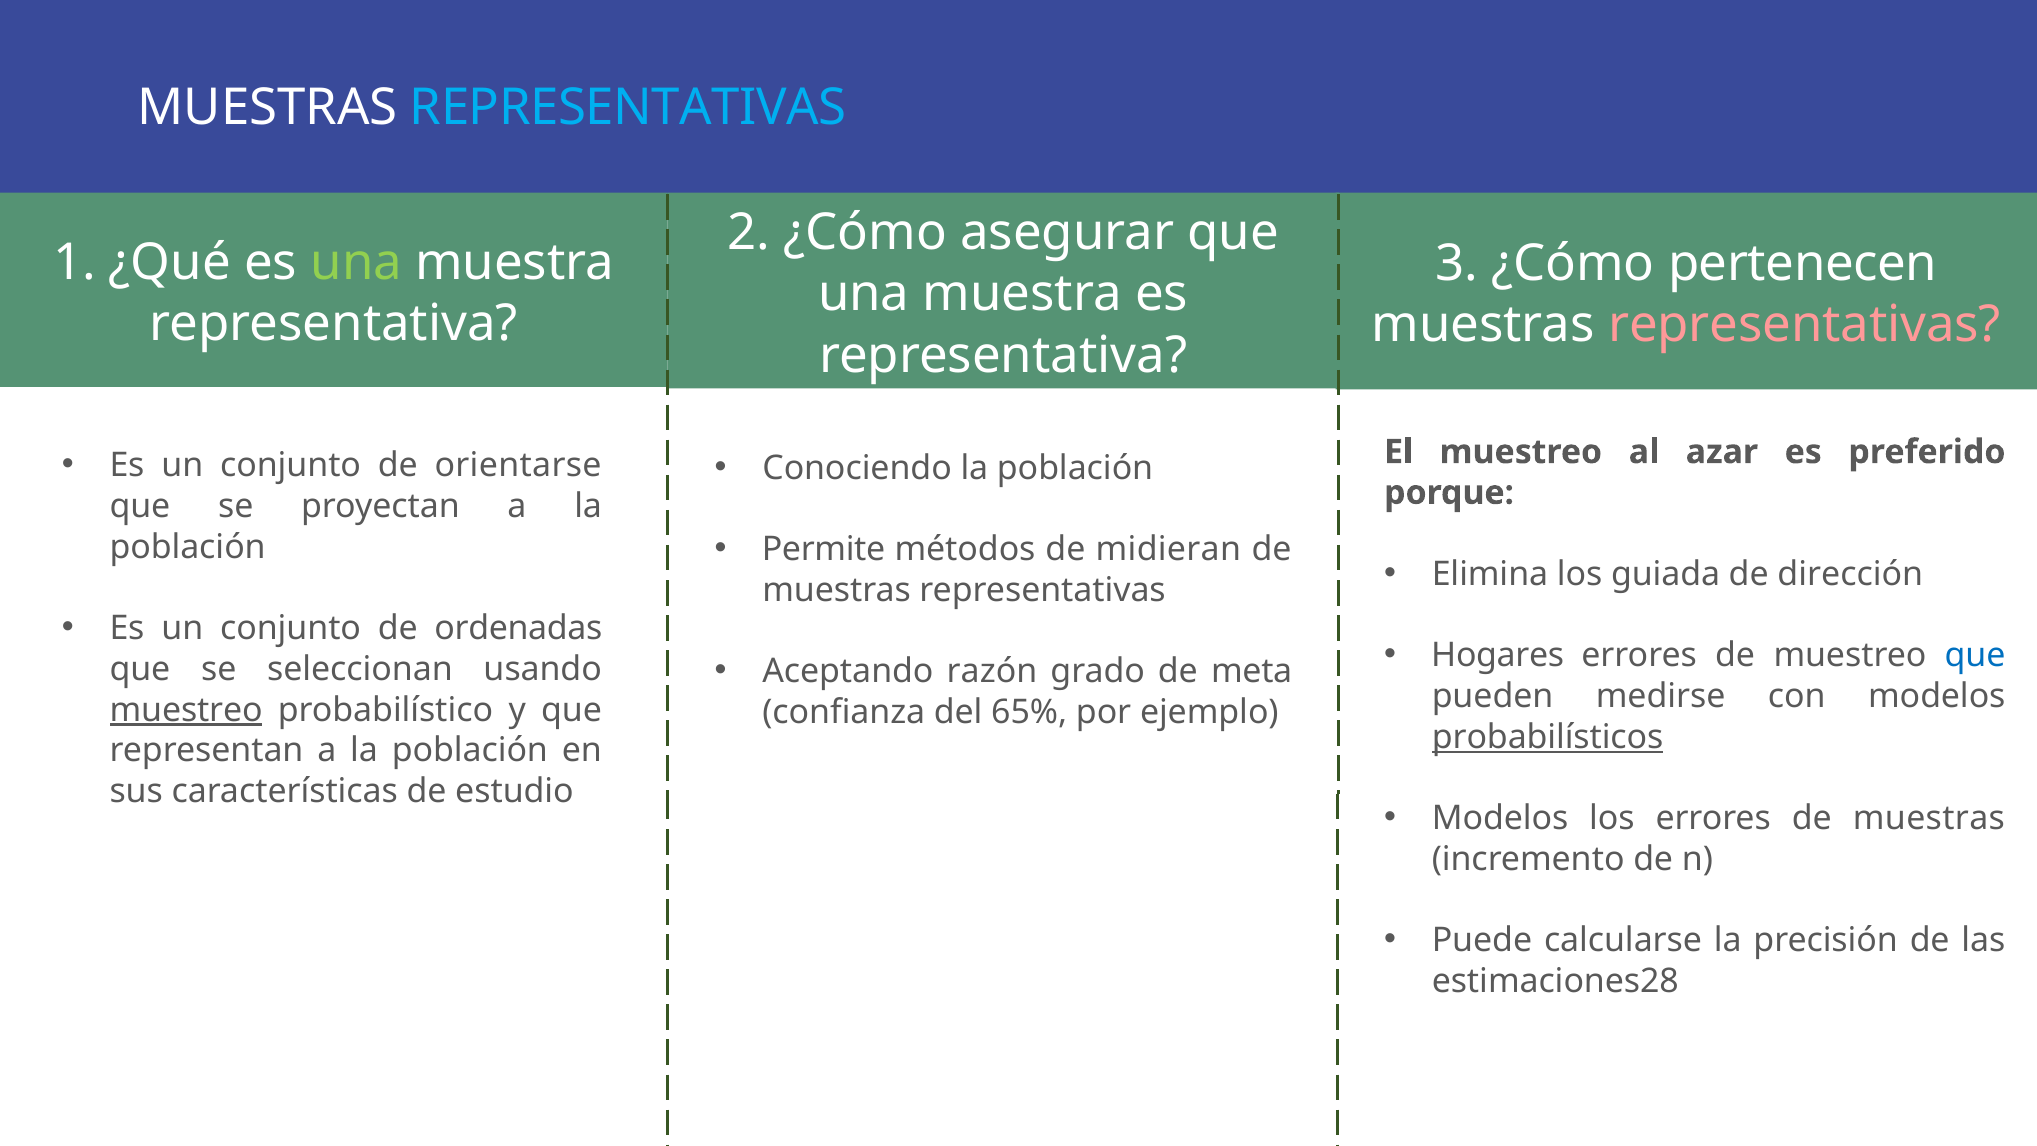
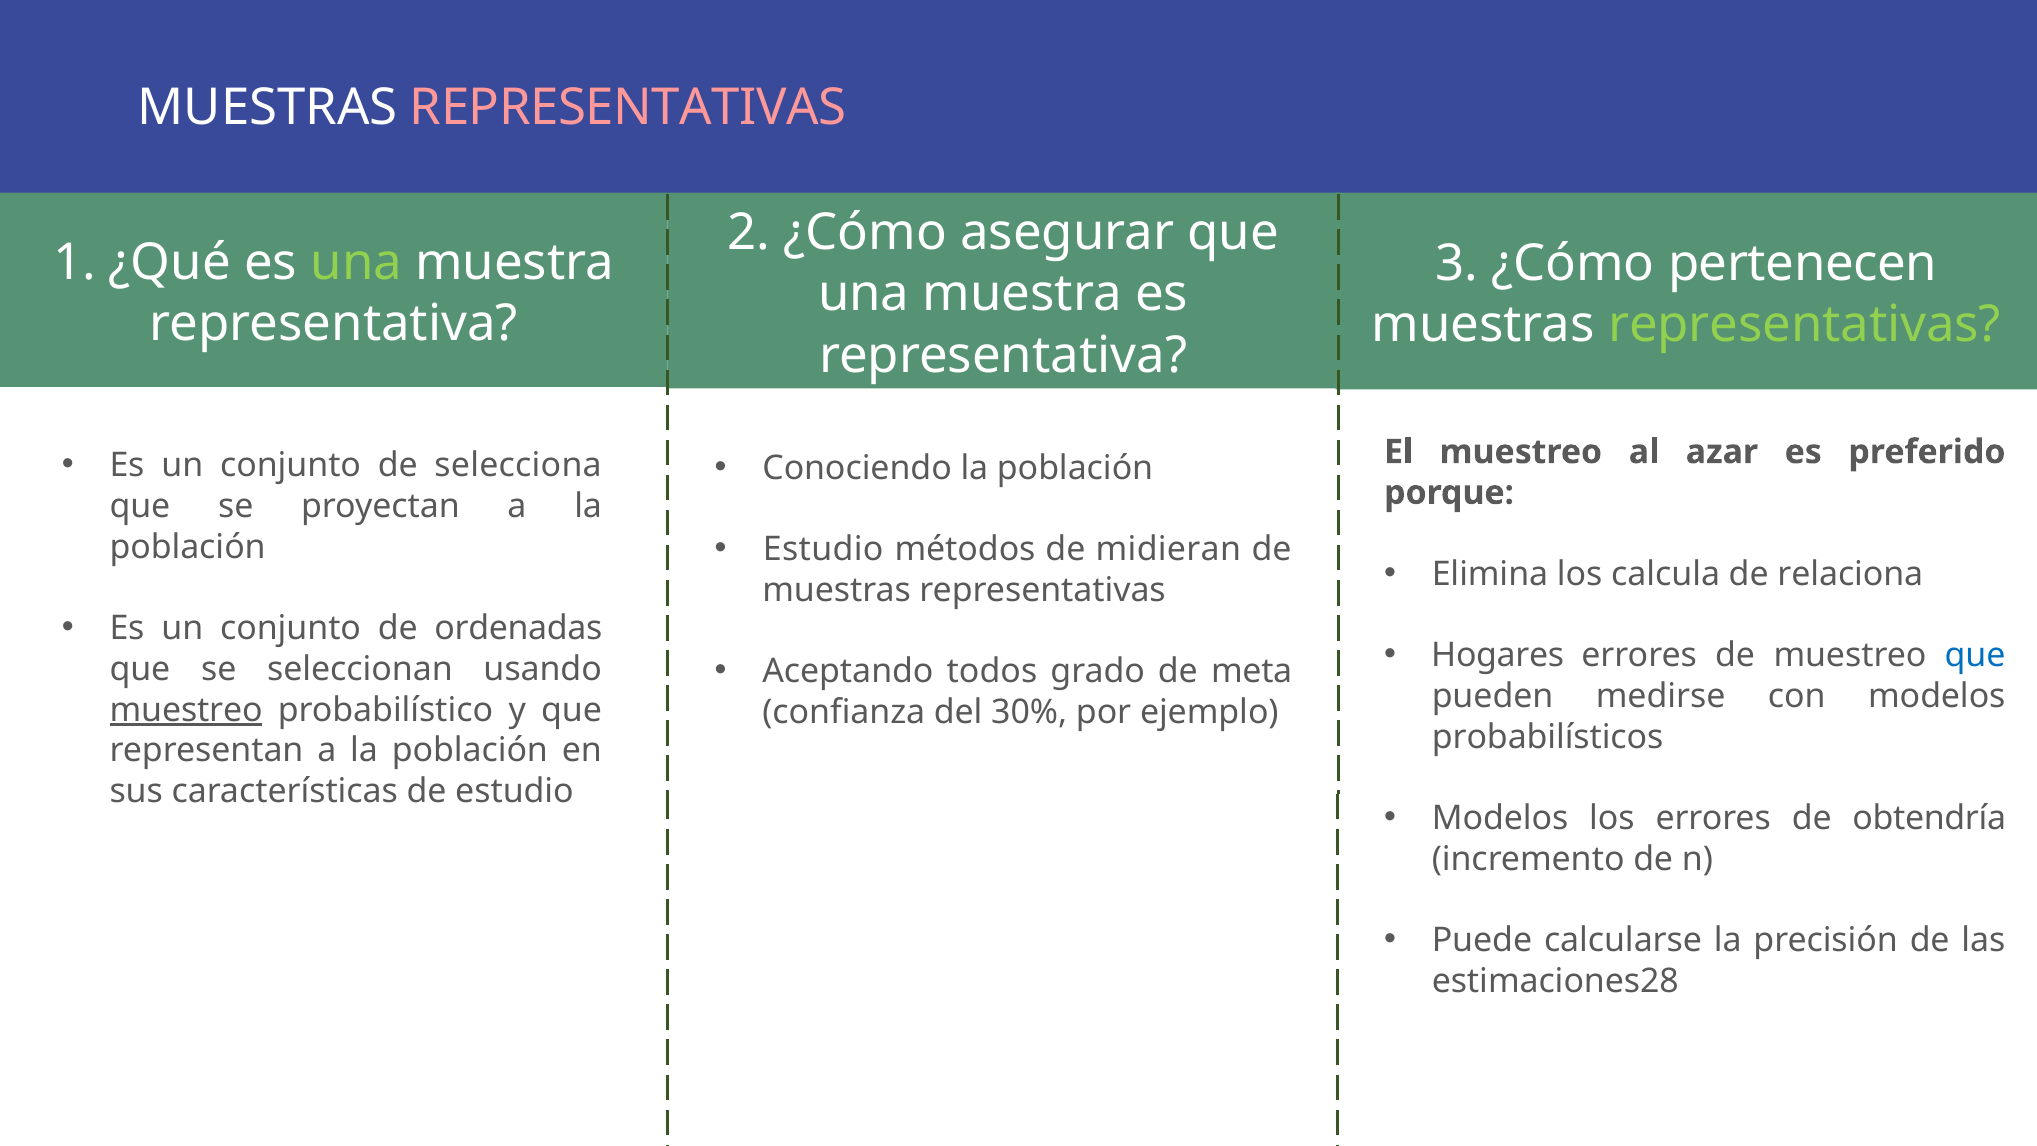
REPRESENTATIVAS colour: light blue -> pink (628, 107)
representativas colour: pink -> light green (1805, 325)
orientarse: orientarse -> selecciona (518, 465)
Permite: Permite -> Estudio (823, 549)
guiada: guiada -> calcula (1666, 574)
dirección: dirección -> relaciona (1850, 574)
razón: razón -> todos (992, 672)
65%: 65% -> 30% (1029, 712)
probabilísticos underline: present -> none (1548, 737)
errores de muestras: muestras -> obtendría (1929, 818)
